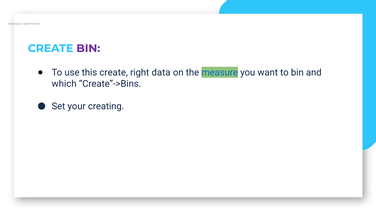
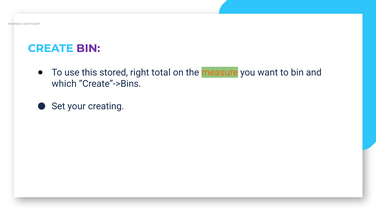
this create: create -> stored (114, 73)
data: data -> total (161, 73)
measure colour: blue -> orange (220, 73)
